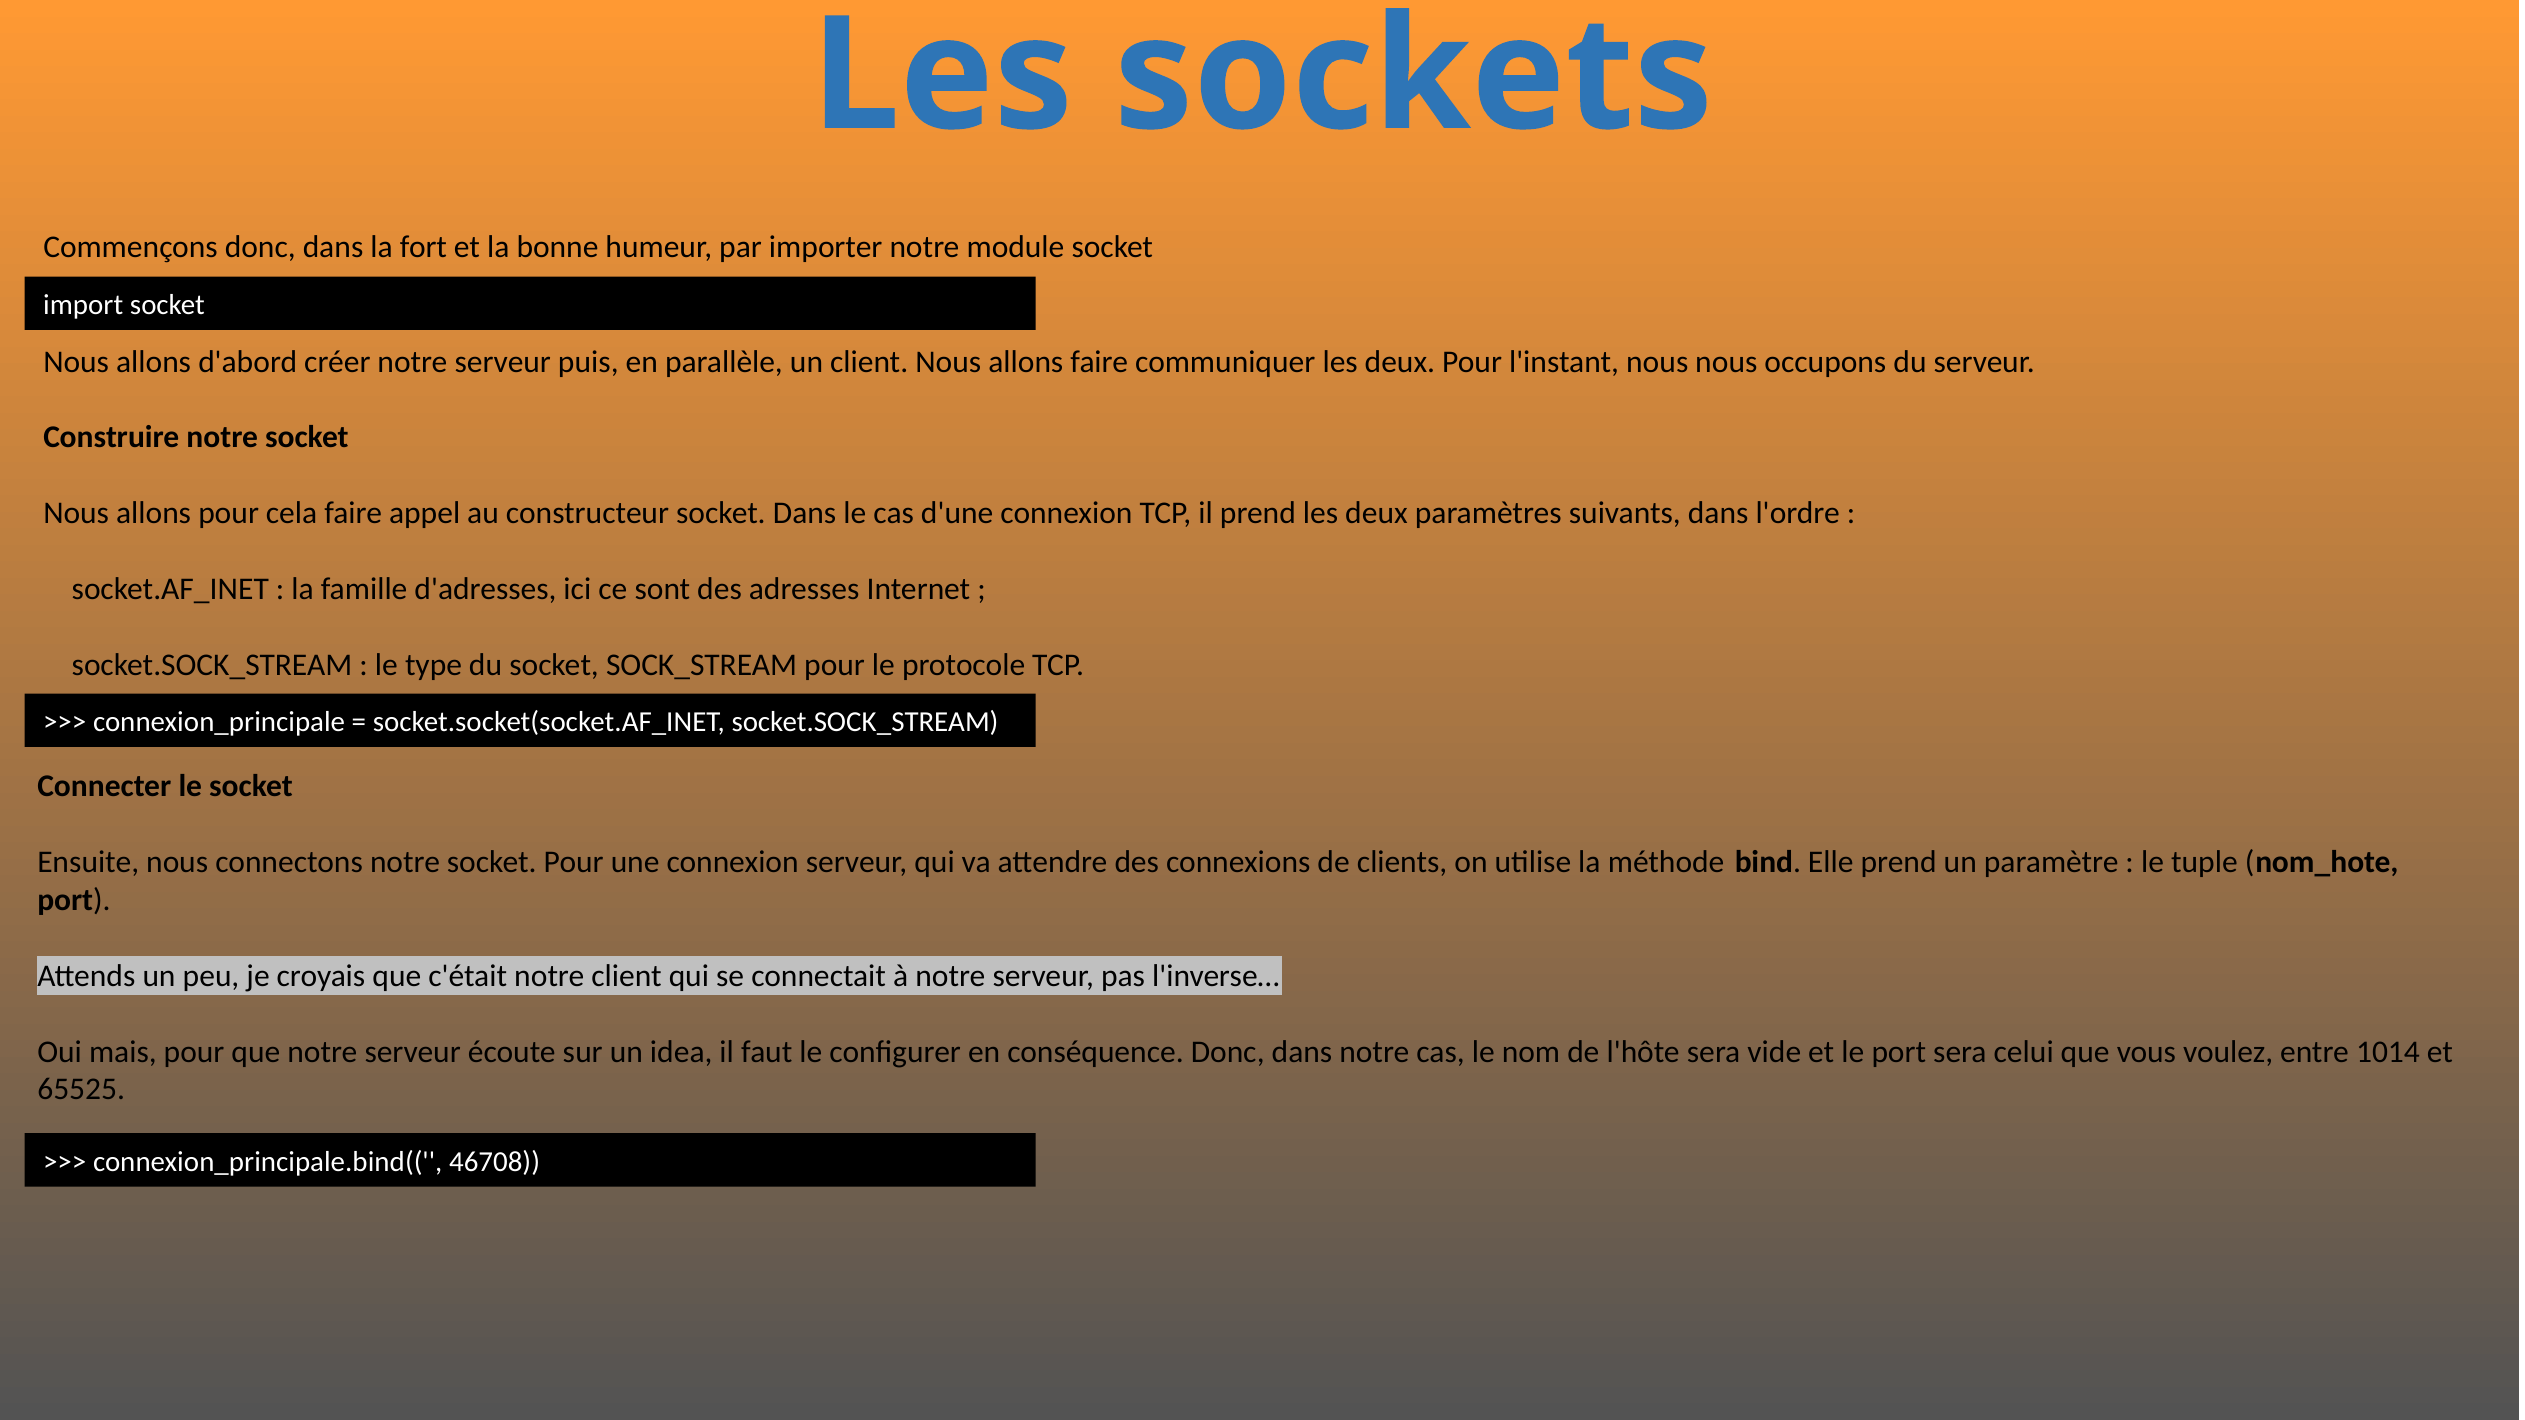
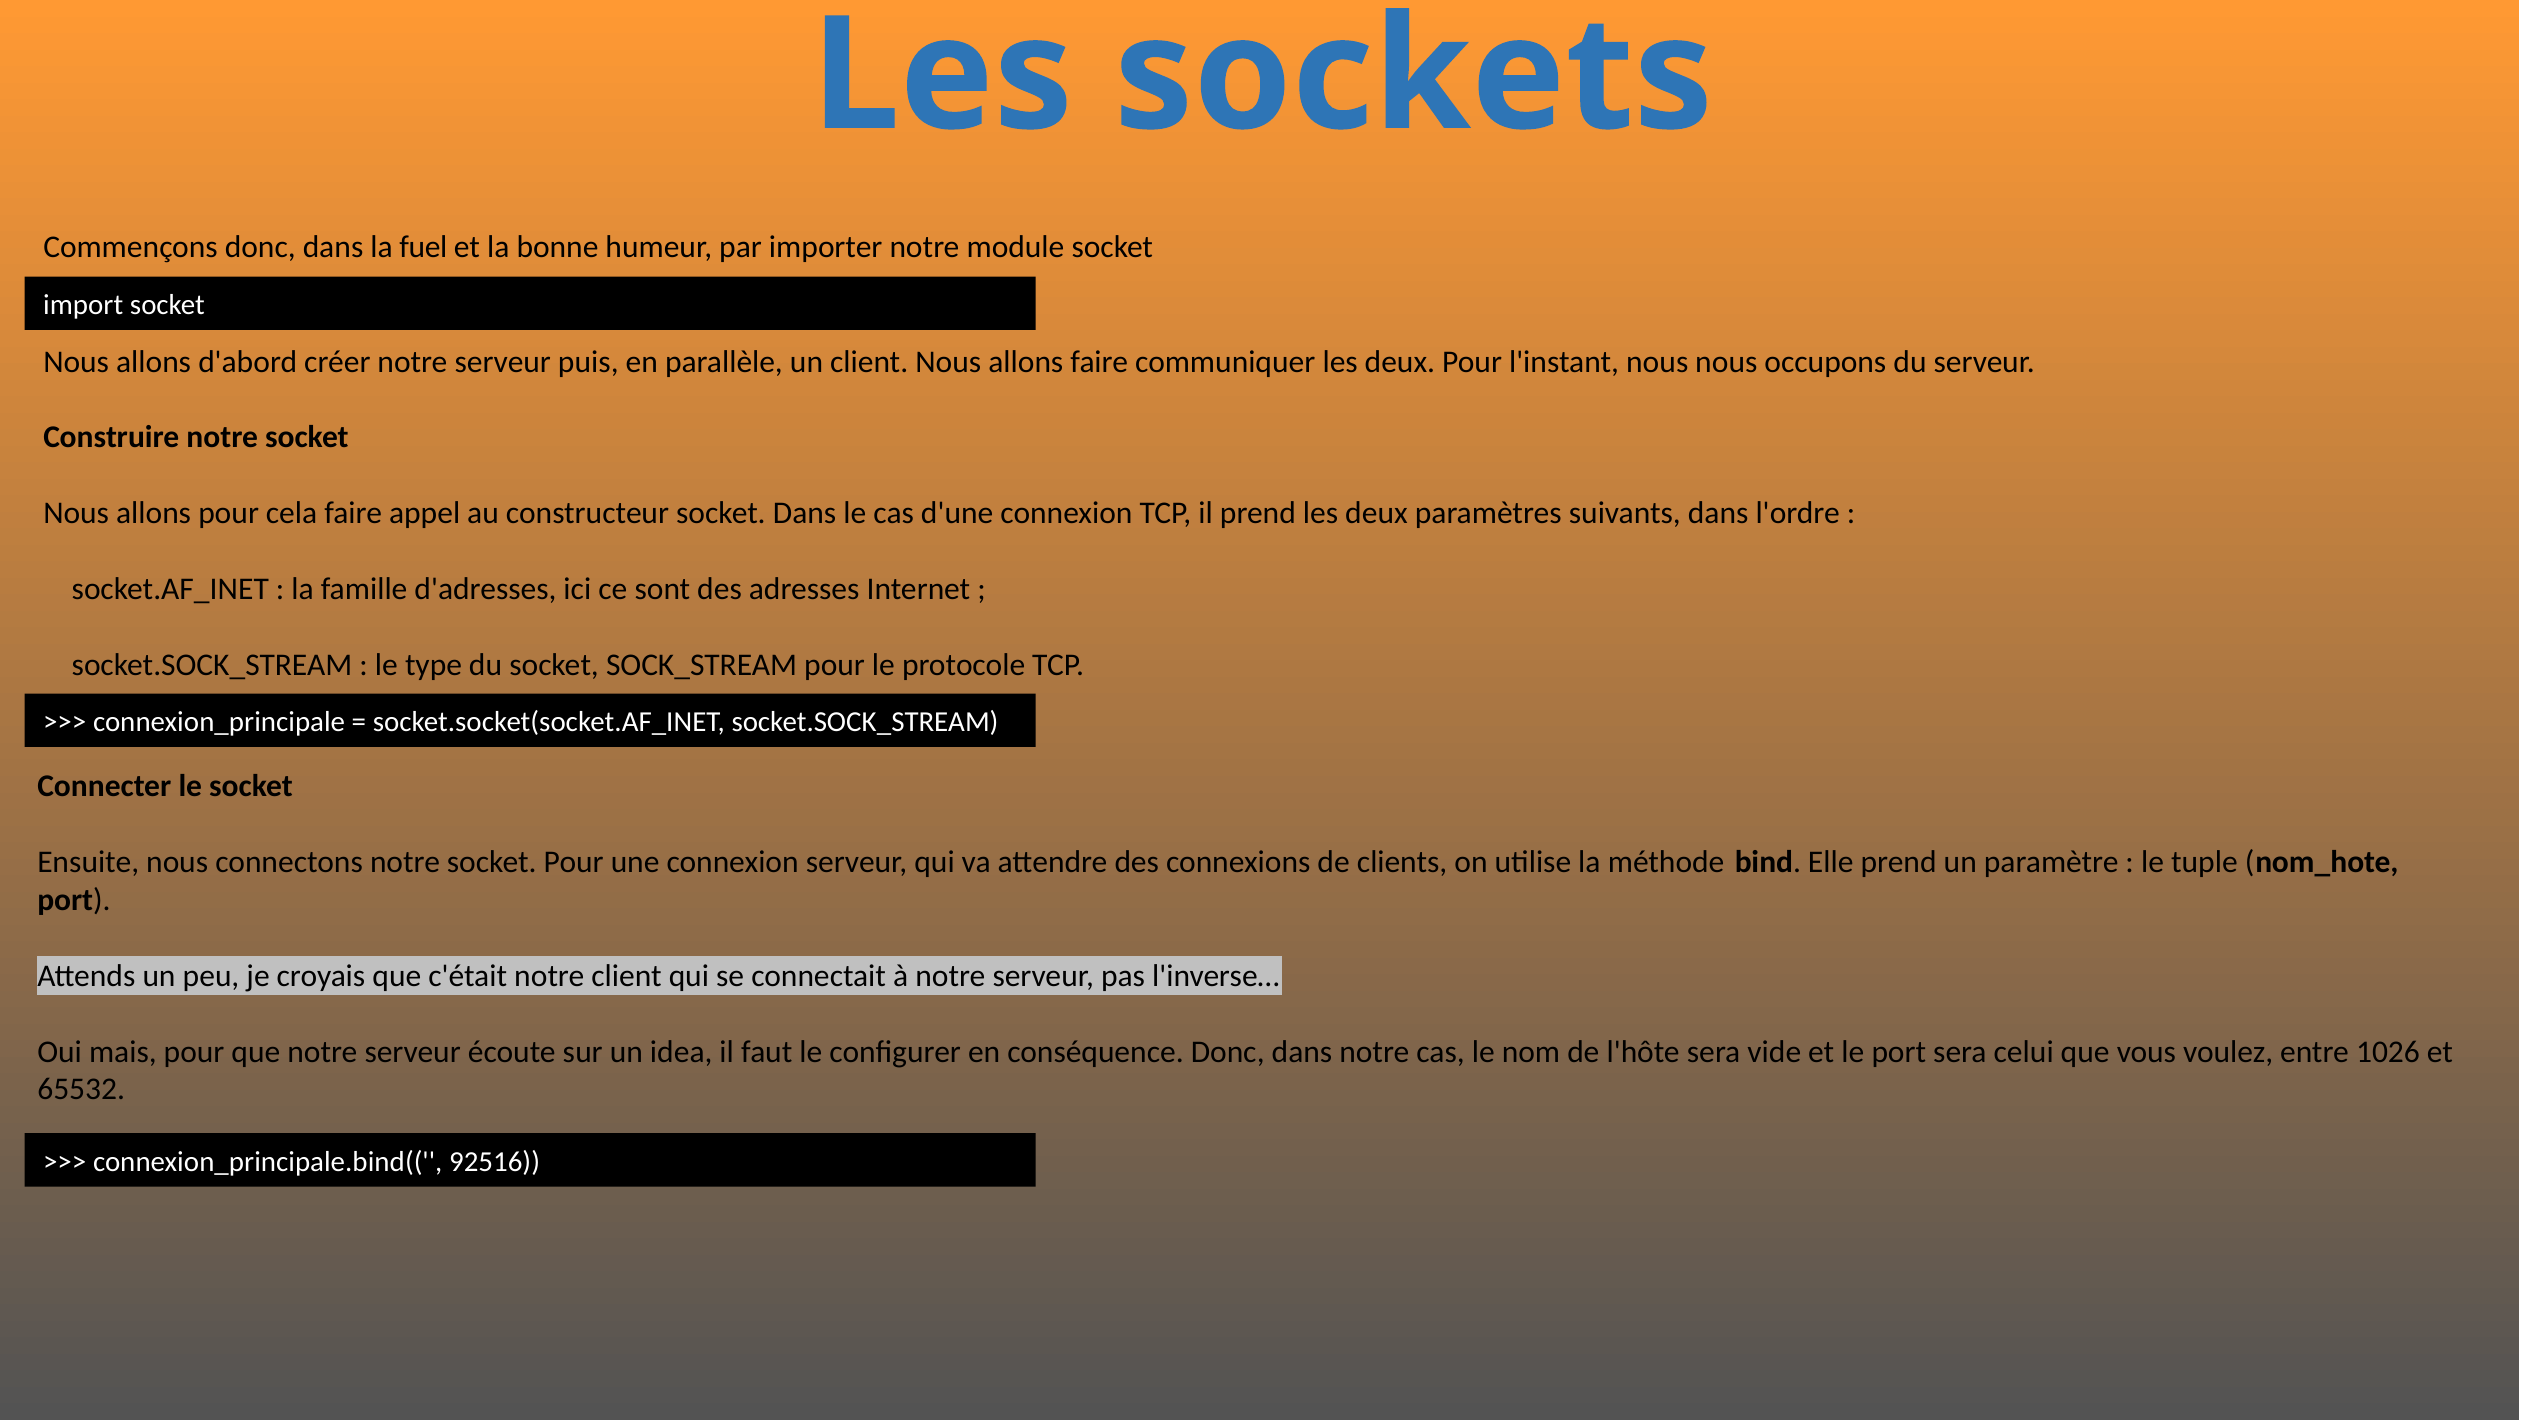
fort: fort -> fuel (423, 247)
1014: 1014 -> 1026 (2388, 1052)
65525: 65525 -> 65532 (81, 1090)
46708: 46708 -> 92516 (495, 1162)
